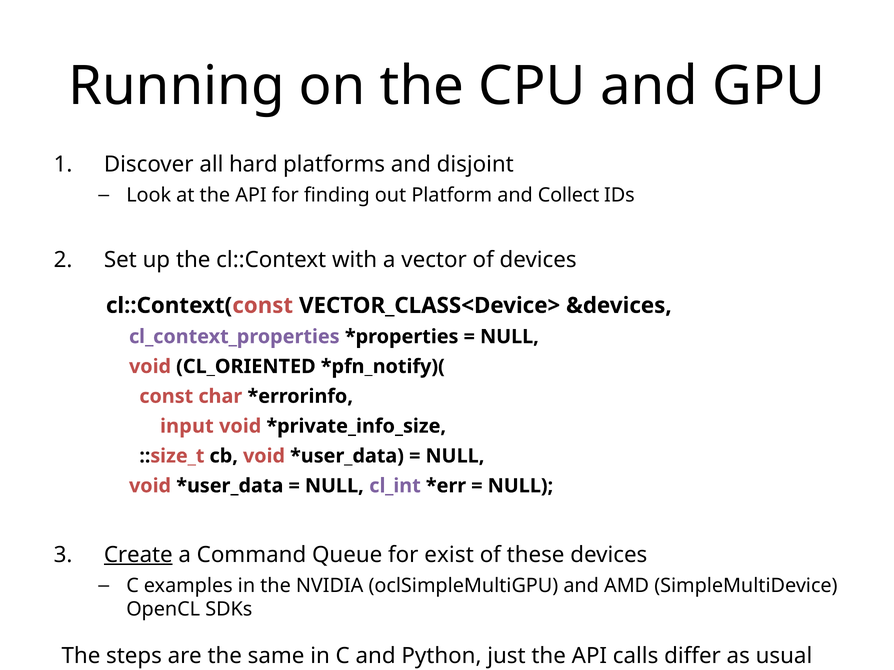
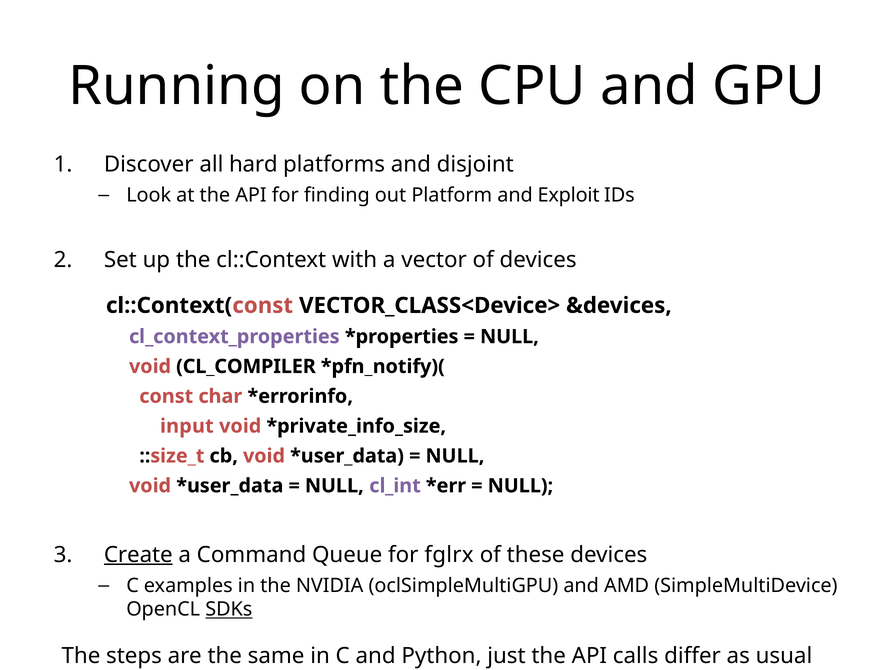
Collect: Collect -> Exploit (569, 195)
CL_ORIENTED: CL_ORIENTED -> CL_COMPILER (246, 367)
exist: exist -> fglrx (449, 555)
SDKs underline: none -> present (229, 610)
